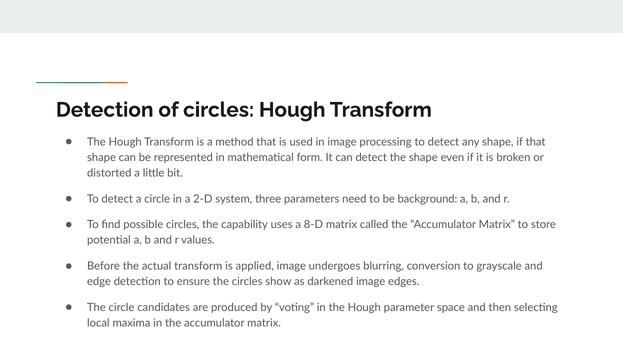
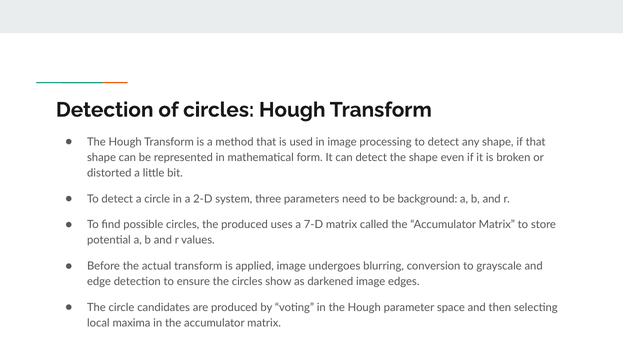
the capability: capability -> produced (245, 225)
8-D: 8-D -> 7-D (313, 225)
